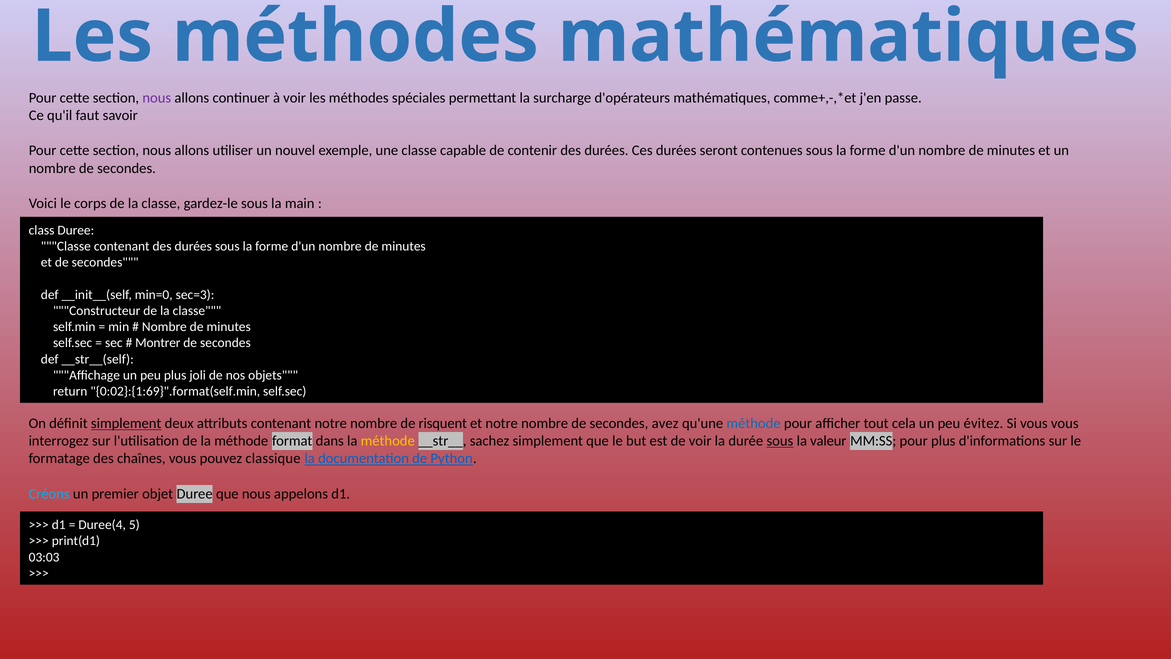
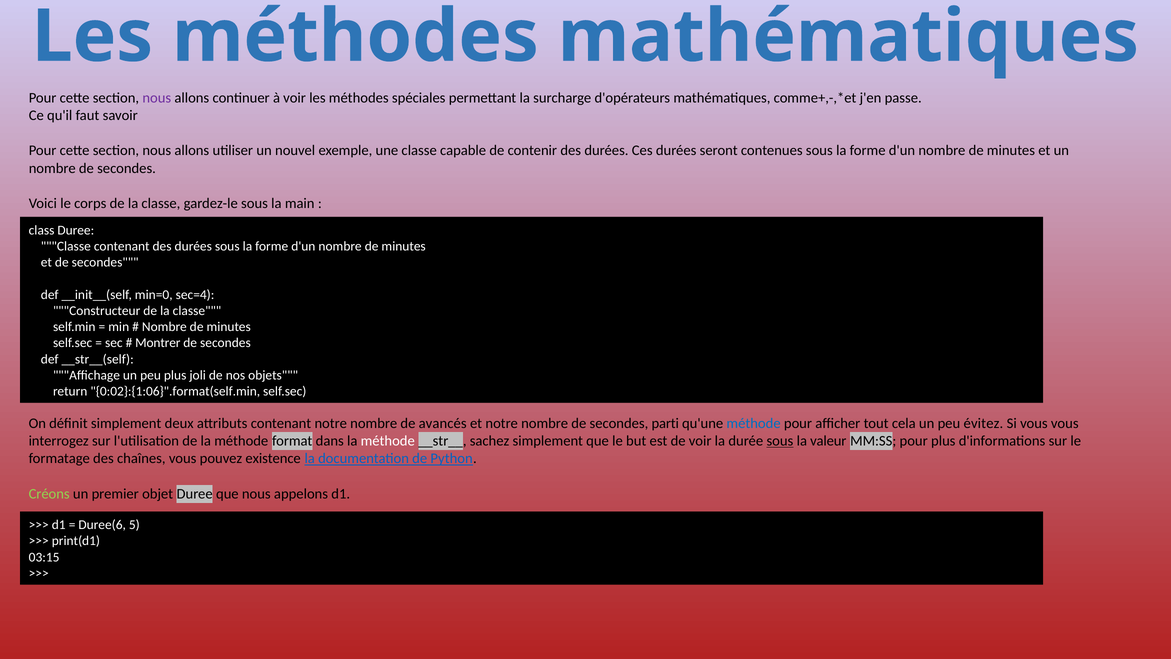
sec=3: sec=3 -> sec=4 (195, 295)
0:02}:{1:69}".format(self.min: 0:02}:{1:69}".format(self.min -> 0:02}:{1:06}".format(self.min (175, 391)
simplement underline: present -> none (126, 423)
risquent: risquent -> avancés (443, 423)
avez: avez -> parti (665, 423)
méthode colour: yellow -> white (388, 441)
classique: classique -> existence (273, 458)
Créons colour: light blue -> light green (49, 494)
Duree(4: Duree(4 -> Duree(6 (102, 525)
03:03: 03:03 -> 03:15 (44, 557)
